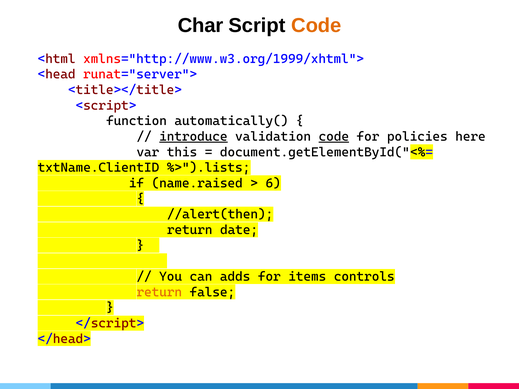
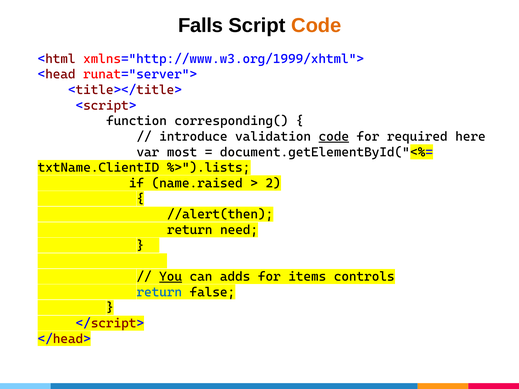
Char: Char -> Falls (201, 26)
automatically(: automatically( -> corresponding( (231, 121)
introduce underline: present -> none (193, 137)
policies: policies -> required (417, 137)
this: this -> most (182, 152)
6: 6 -> 2 (273, 183)
date: date -> need (239, 230)
You underline: none -> present (171, 277)
return colour: orange -> blue (159, 292)
